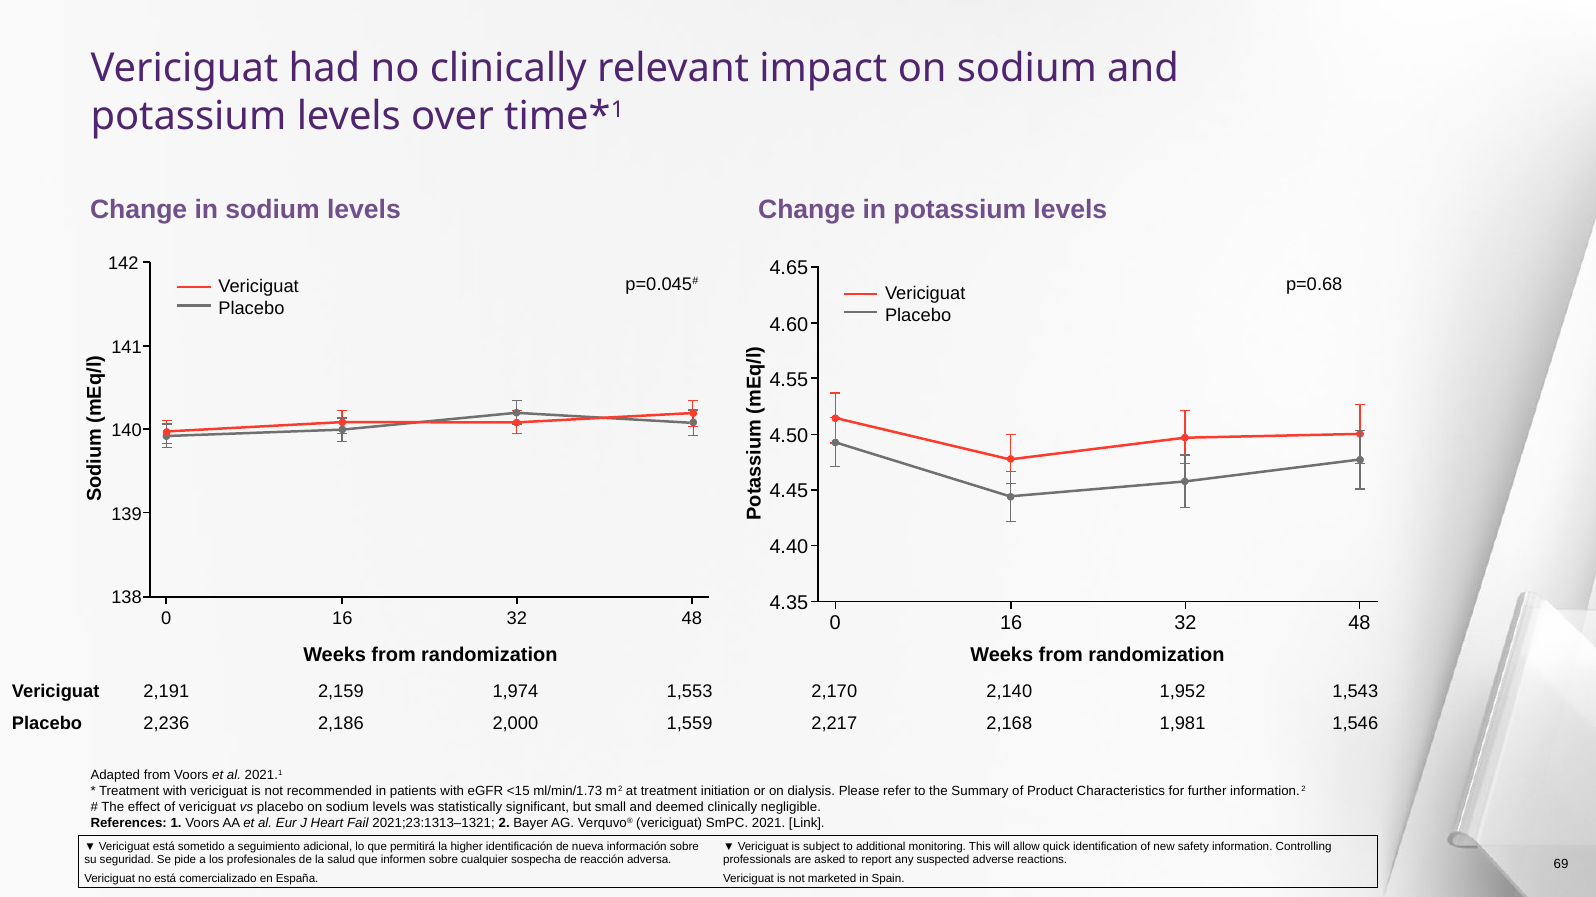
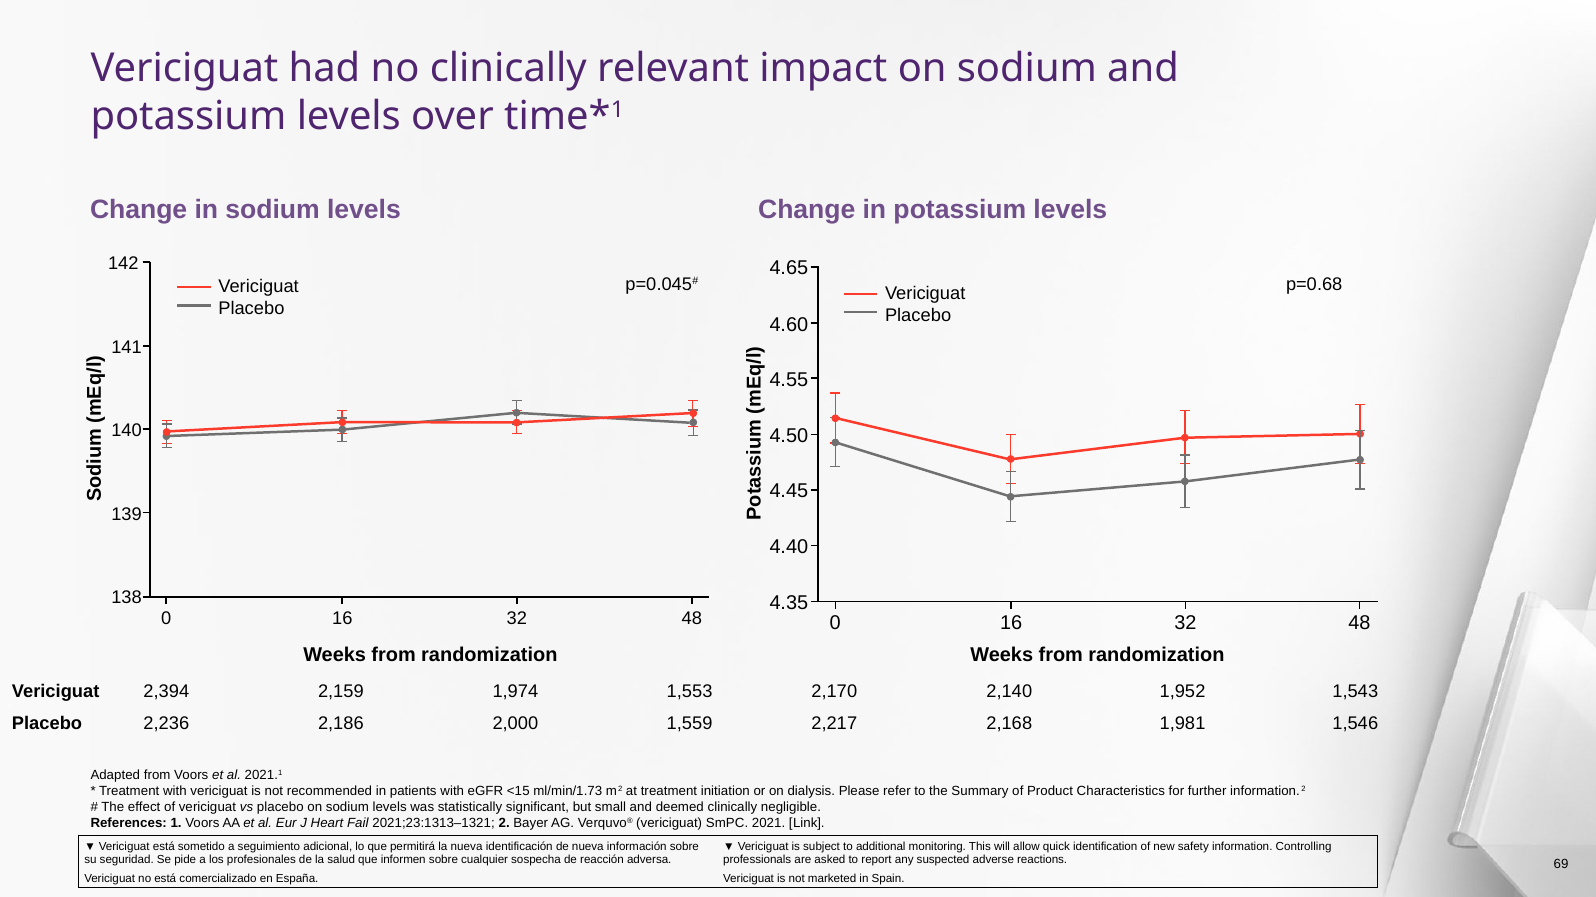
2,191: 2,191 -> 2,394 (166, 692)
la higher: higher -> nueva (467, 847)
